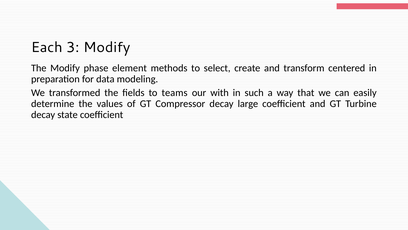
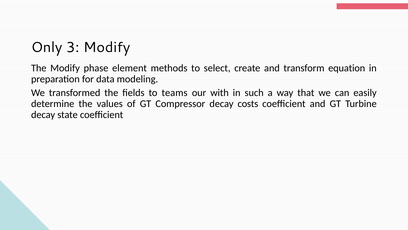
Each: Each -> Only (47, 47)
centered: centered -> equation (347, 68)
large: large -> costs (248, 104)
